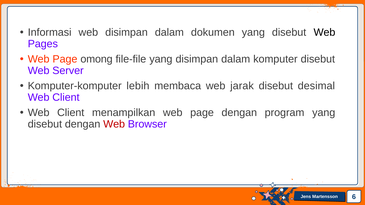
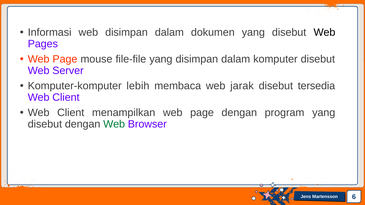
omong: omong -> mouse (96, 59)
desimal: desimal -> tersedia (316, 86)
Web colour: red -> green (114, 124)
